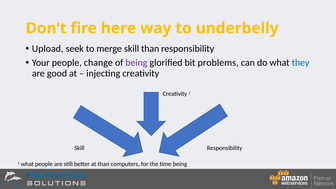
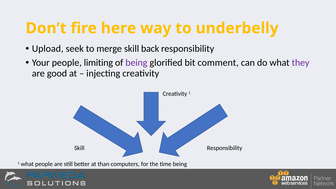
skill than: than -> back (150, 49)
change: change -> limiting (98, 63)
problems: problems -> comment (218, 63)
they colour: blue -> purple (301, 63)
